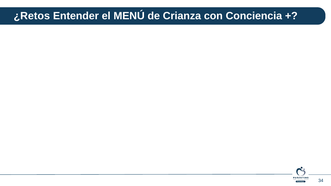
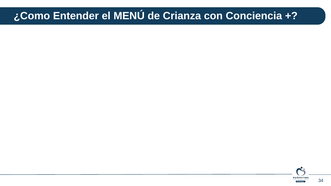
¿Retos: ¿Retos -> ¿Como (32, 16)
